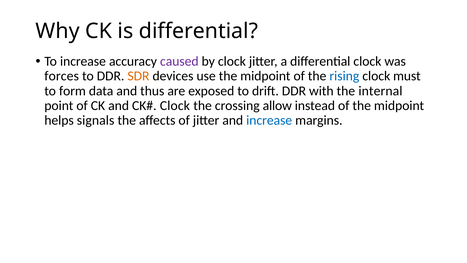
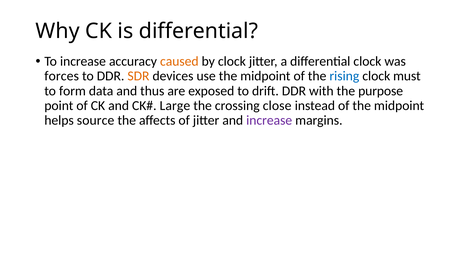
caused colour: purple -> orange (179, 61)
internal: internal -> purpose (381, 91)
Clock: Clock -> Large (175, 105)
allow: allow -> close (277, 105)
signals: signals -> source (96, 120)
increase colour: blue -> purple (269, 120)
